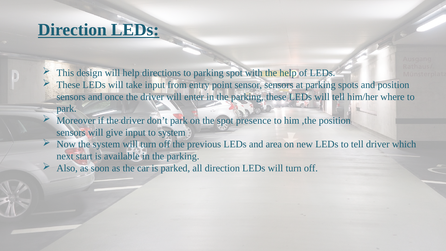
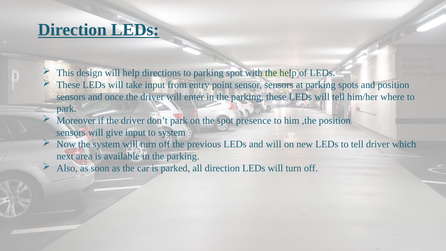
and area: area -> will (274, 144)
start: start -> area (84, 156)
